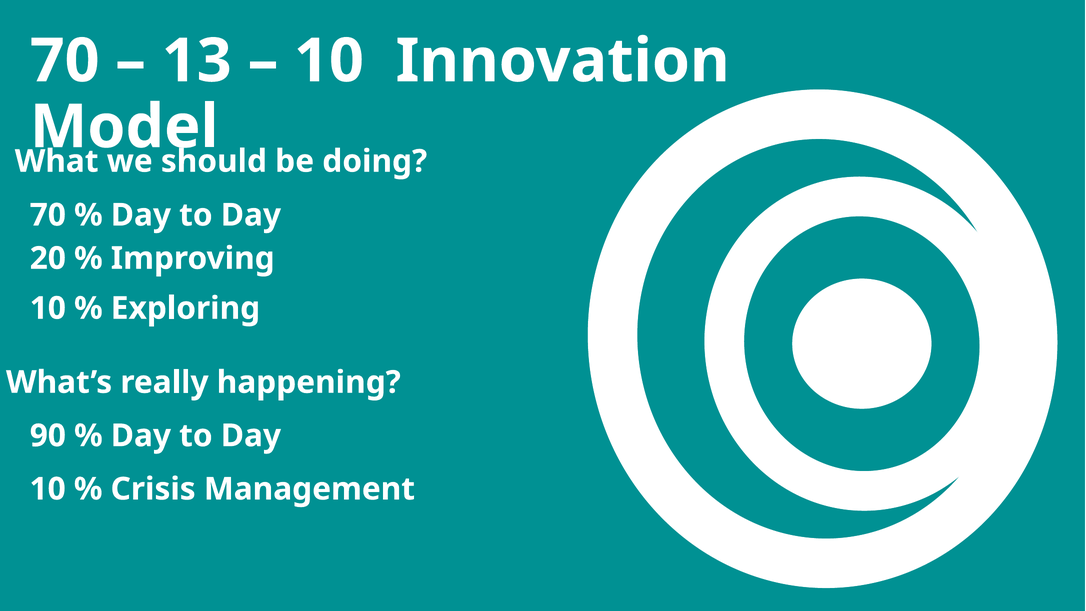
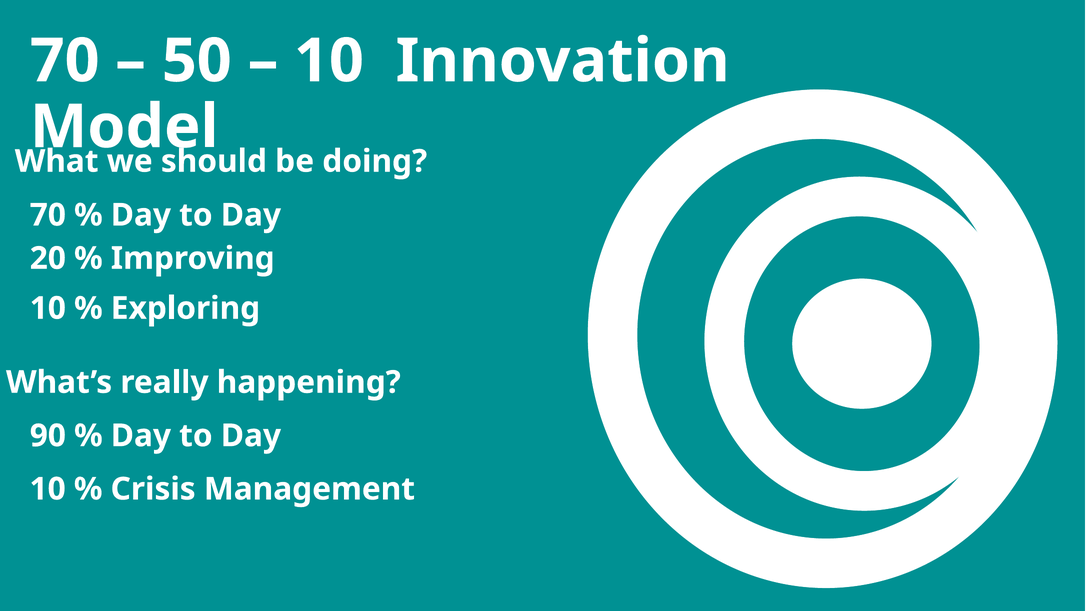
13: 13 -> 50 (197, 61)
